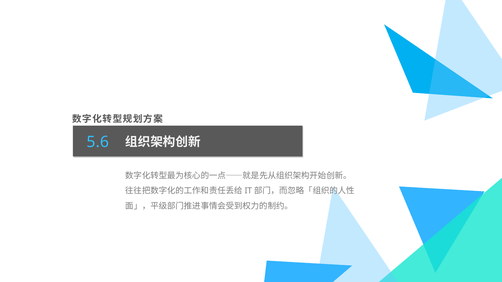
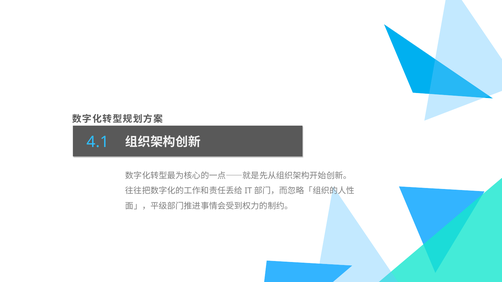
5.6: 5.6 -> 4.1 (98, 142)
